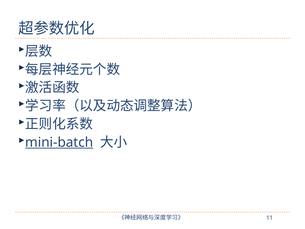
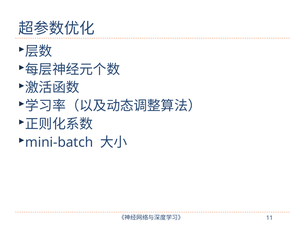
mini-batch underline: present -> none (59, 142)
